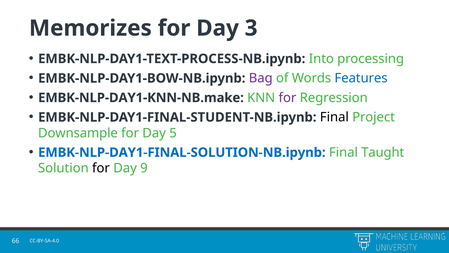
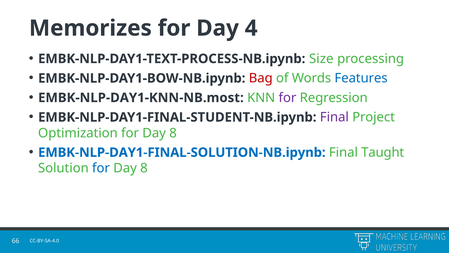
3: 3 -> 4 (251, 28)
Into: Into -> Size (321, 59)
Bag colour: purple -> red (261, 78)
EMBK-NLP-DAY1-KNN-NB.make: EMBK-NLP-DAY1-KNN-NB.make -> EMBK-NLP-DAY1-KNN-NB.most (141, 98)
Final colour: black -> purple (334, 117)
Downsample: Downsample -> Optimization (78, 133)
5: 5 -> 8 (173, 133)
for colour: black -> blue (101, 168)
9: 9 -> 8 (144, 168)
